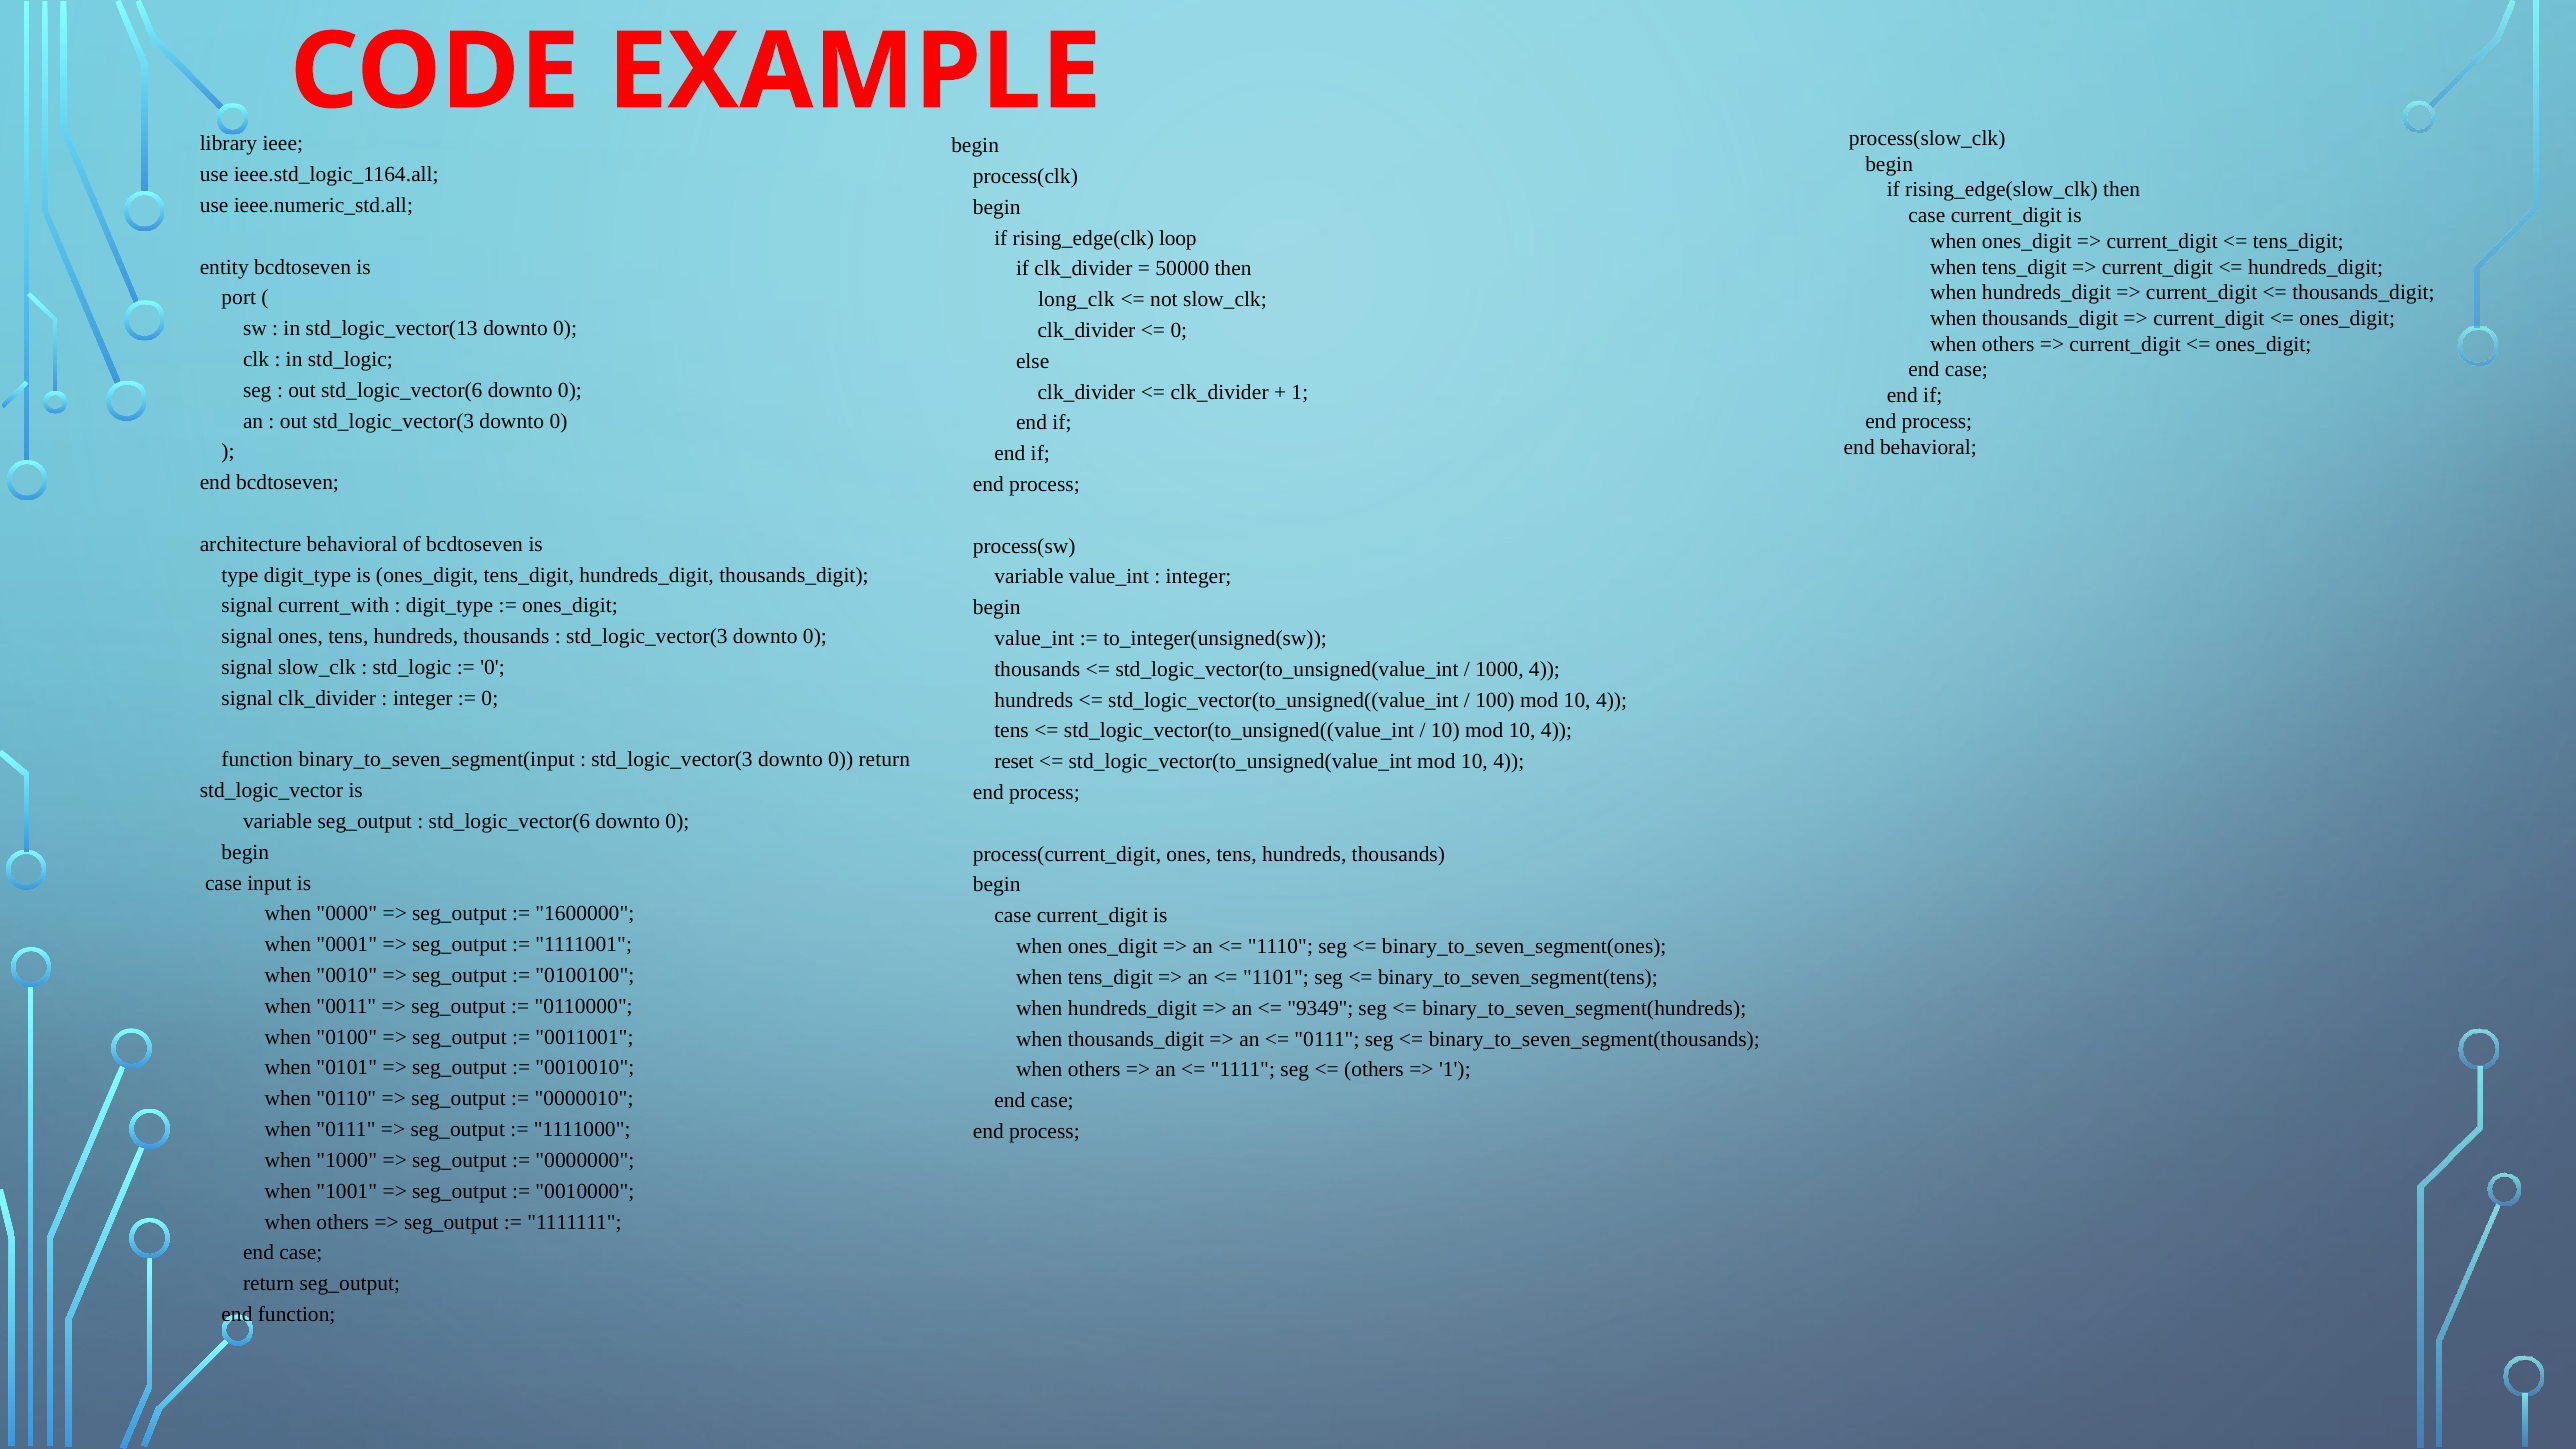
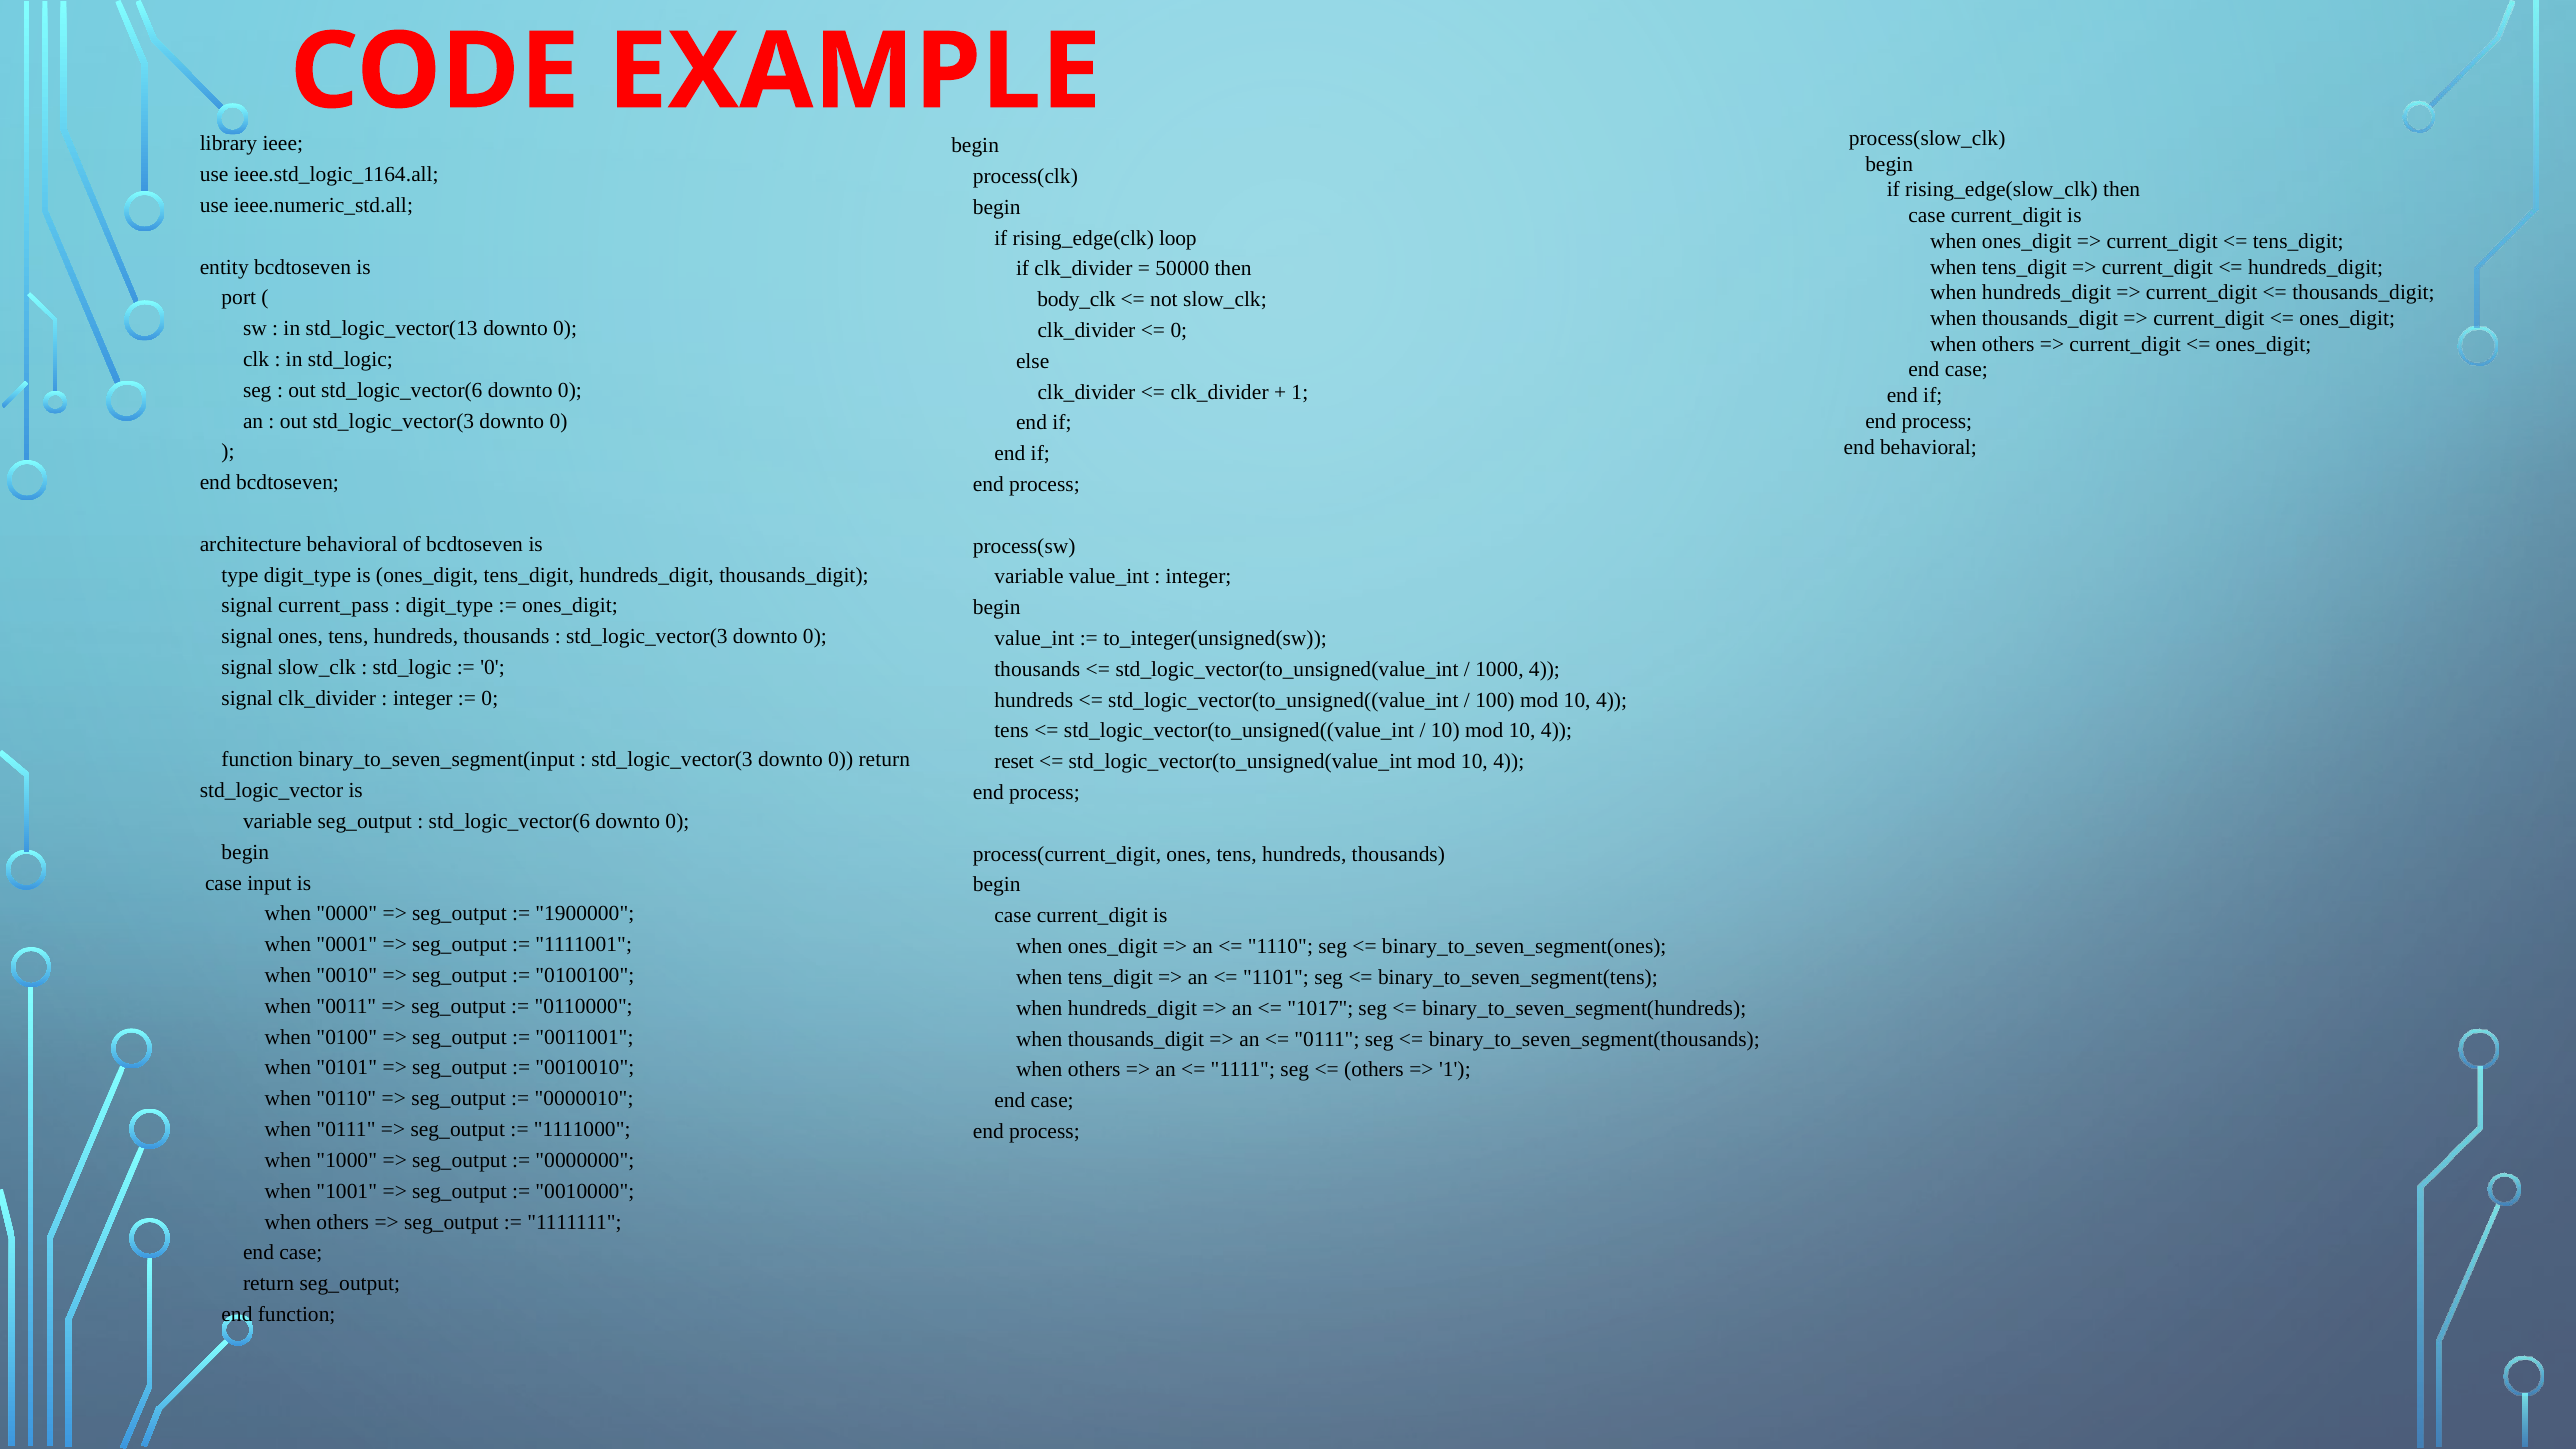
long_clk: long_clk -> body_clk (1077, 300)
current_with: current_with -> current_pass (334, 606)
1600000: 1600000 -> 1900000 (585, 914)
9349: 9349 -> 1017 (1320, 1008)
